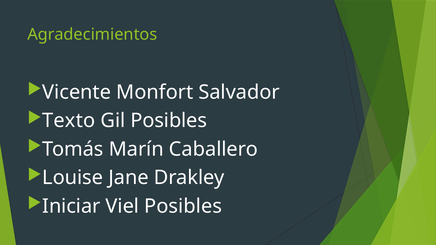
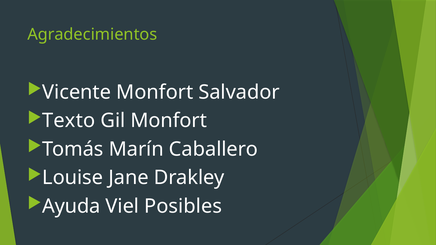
Gil Posibles: Posibles -> Monfort (169, 121)
Iniciar: Iniciar -> Ayuda (71, 206)
